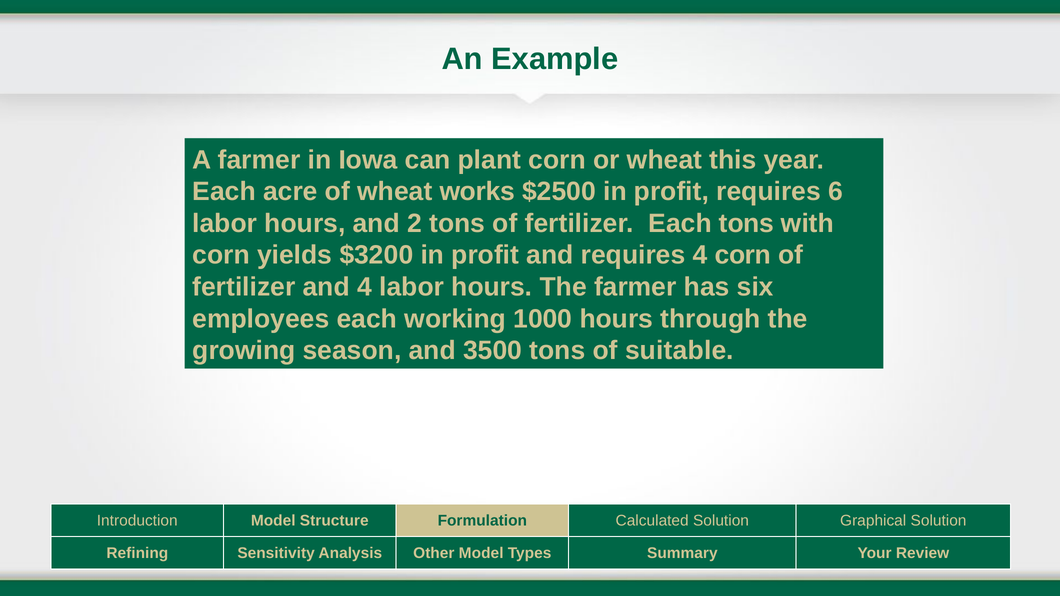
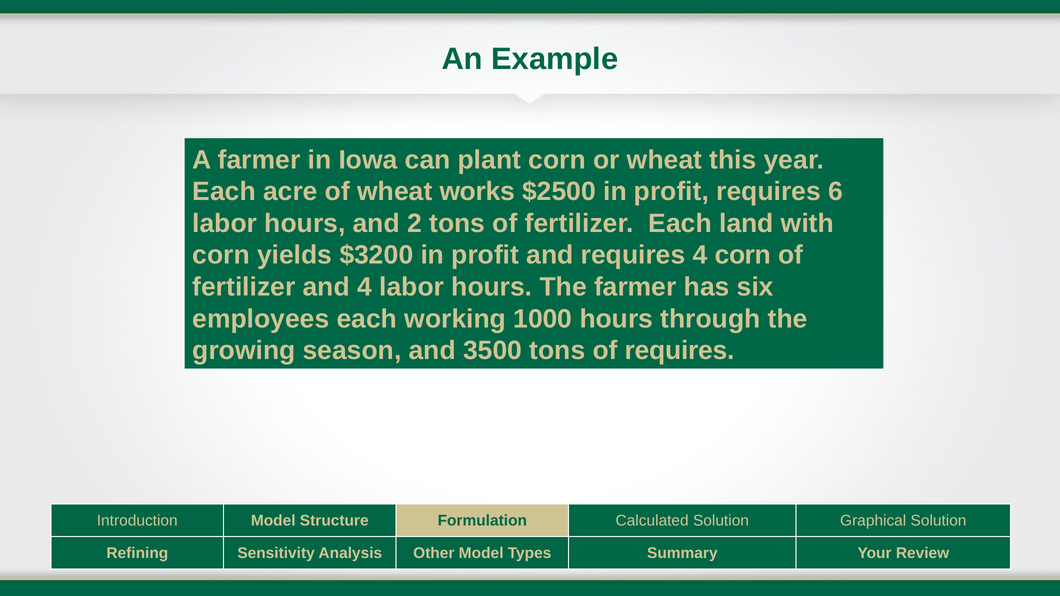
Each tons: tons -> land (746, 224)
of suitable: suitable -> requires (680, 351)
